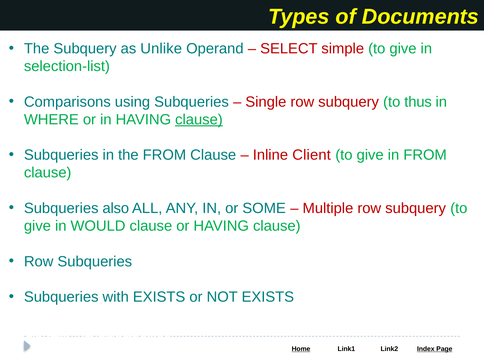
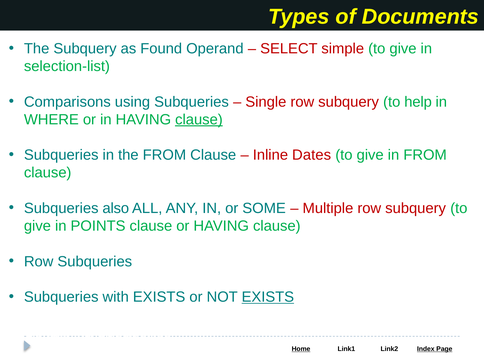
Unlike: Unlike -> Found (161, 49)
thus: thus -> help (418, 102)
Client: Client -> Dates (312, 155)
WOULD: WOULD -> POINTS (98, 226)
EXISTS underline: none -> present (268, 297)
